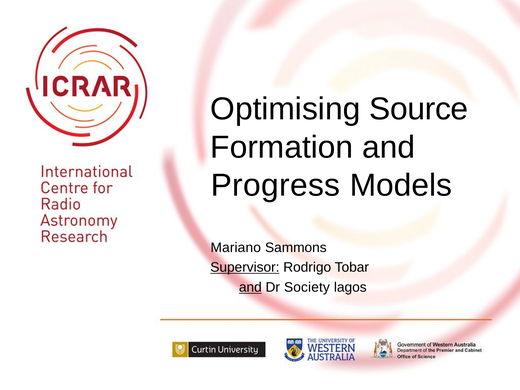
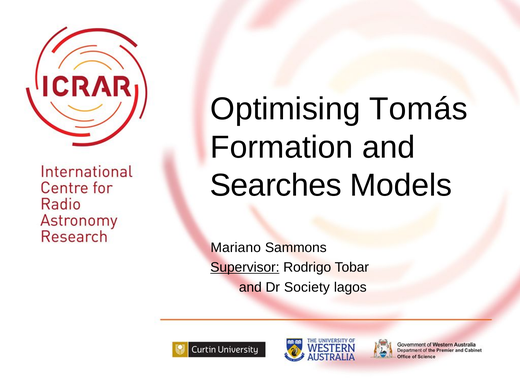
Source: Source -> Tomás (418, 109)
Progress: Progress -> Searches (276, 185)
and underline: present -> none (250, 287)
